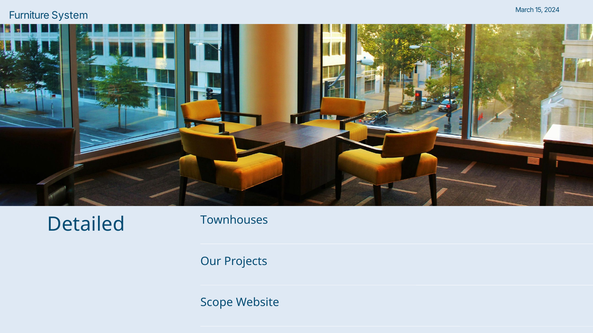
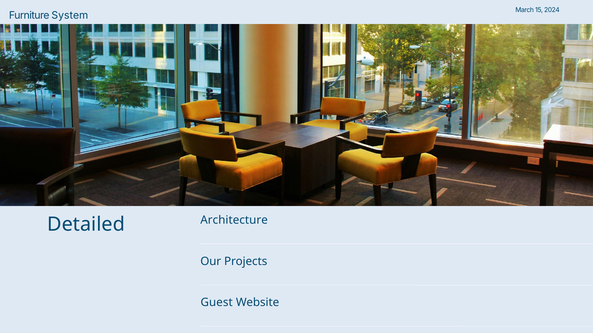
Townhouses: Townhouses -> Architecture (234, 220)
Scope: Scope -> Guest (217, 303)
